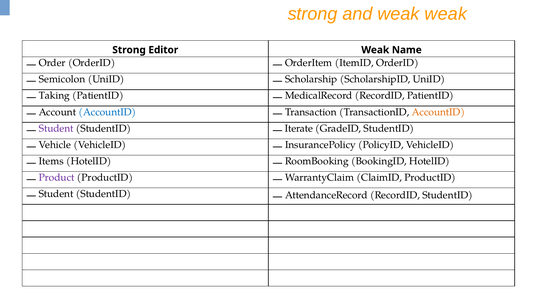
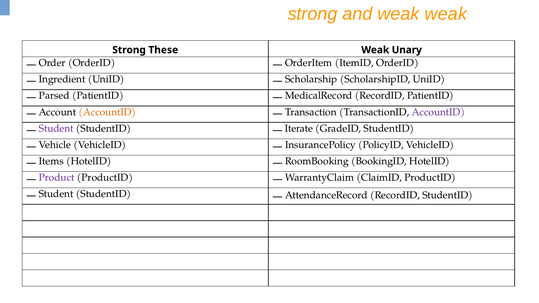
Editor: Editor -> These (163, 50)
Name: Name -> Unary (407, 50)
Semicolon: Semicolon -> Ingredient (62, 79)
Taking: Taking -> Parsed (54, 96)
AccountID colour: blue -> orange (107, 112)
AccountID colour: orange -> purple (438, 112)
